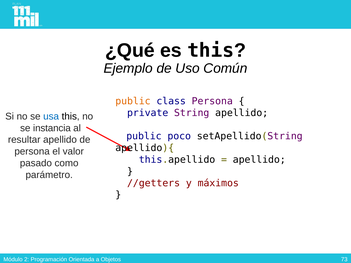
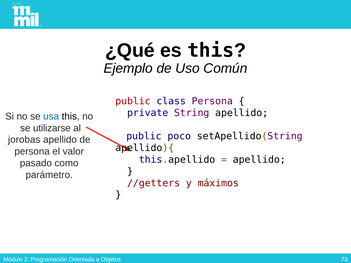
public colour: orange -> red (133, 101)
instancia: instancia -> utilizarse (52, 128)
resultar: resultar -> jorobas (24, 140)
